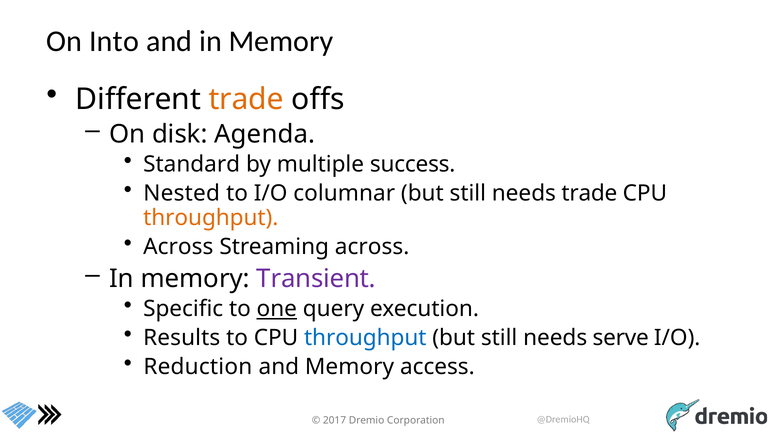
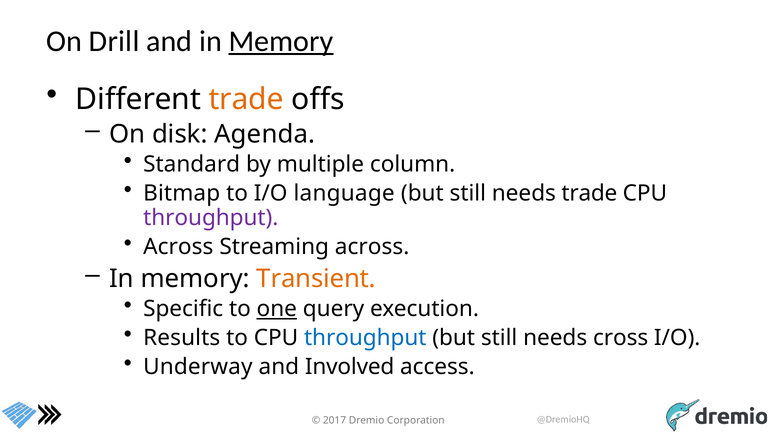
Into: Into -> Drill (114, 41)
Memory underline: none -> present (281, 41)
success: success -> column (413, 165)
Nested: Nested -> Bitmap (182, 194)
columnar: columnar -> language (344, 194)
throughput colour: orange -> purple (211, 218)
Transient colour: purple -> orange (316, 279)
serve: serve -> cross (621, 338)
Reduction: Reduction -> Underway (198, 367)
and Memory: Memory -> Involved (350, 367)
